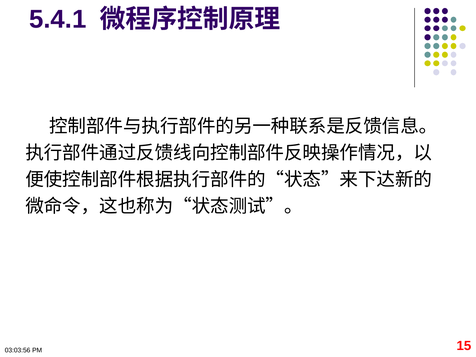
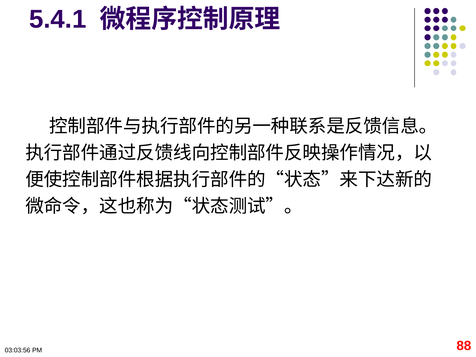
15: 15 -> 88 (464, 346)
